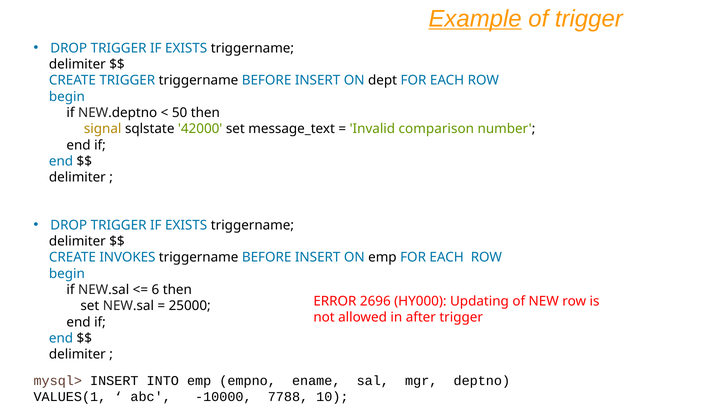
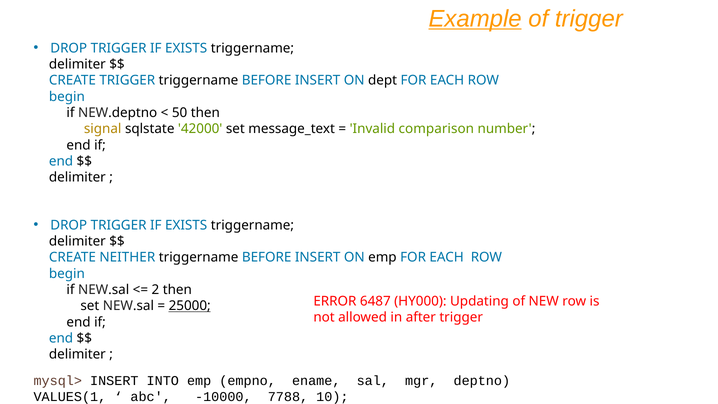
INVOKES: INVOKES -> NEITHER (127, 257)
6: 6 -> 2 (155, 290)
2696: 2696 -> 6487 (375, 301)
25000 underline: none -> present (190, 306)
